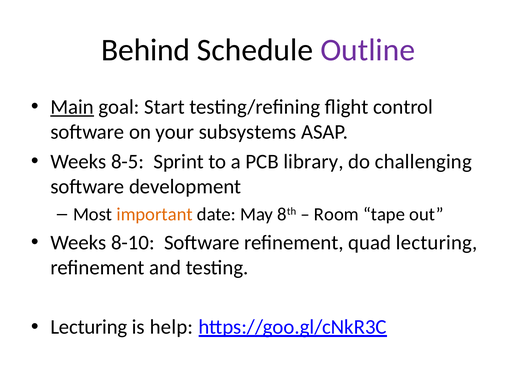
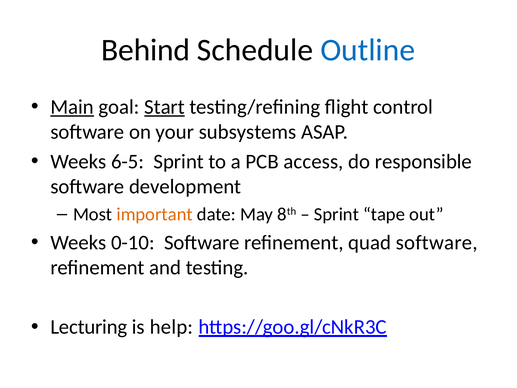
Outline colour: purple -> blue (368, 50)
Start underline: none -> present (165, 107)
8-5: 8-5 -> 6-5 (128, 162)
library: library -> access (313, 162)
challenging: challenging -> responsible (423, 162)
Room: Room -> Sprint (336, 214)
8-10: 8-10 -> 0-10 (133, 243)
quad lecturing: lecturing -> software (437, 243)
